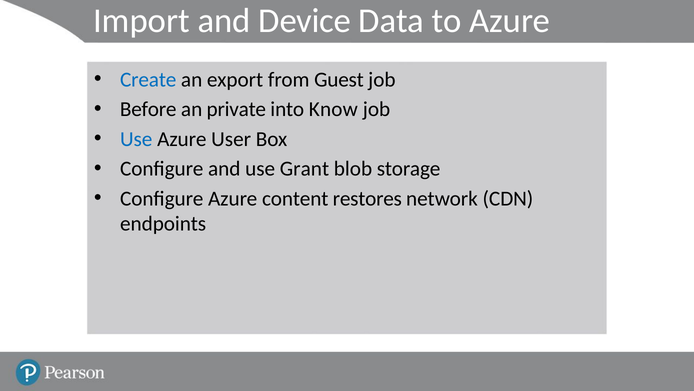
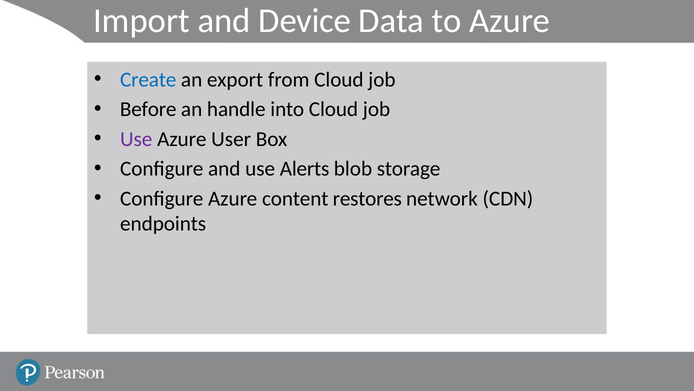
from Guest: Guest -> Cloud (339, 80)
private: private -> handle (236, 109)
into Know: Know -> Cloud (333, 109)
Use colour: blue -> purple (136, 139)
Grant: Grant -> Alerts (305, 169)
